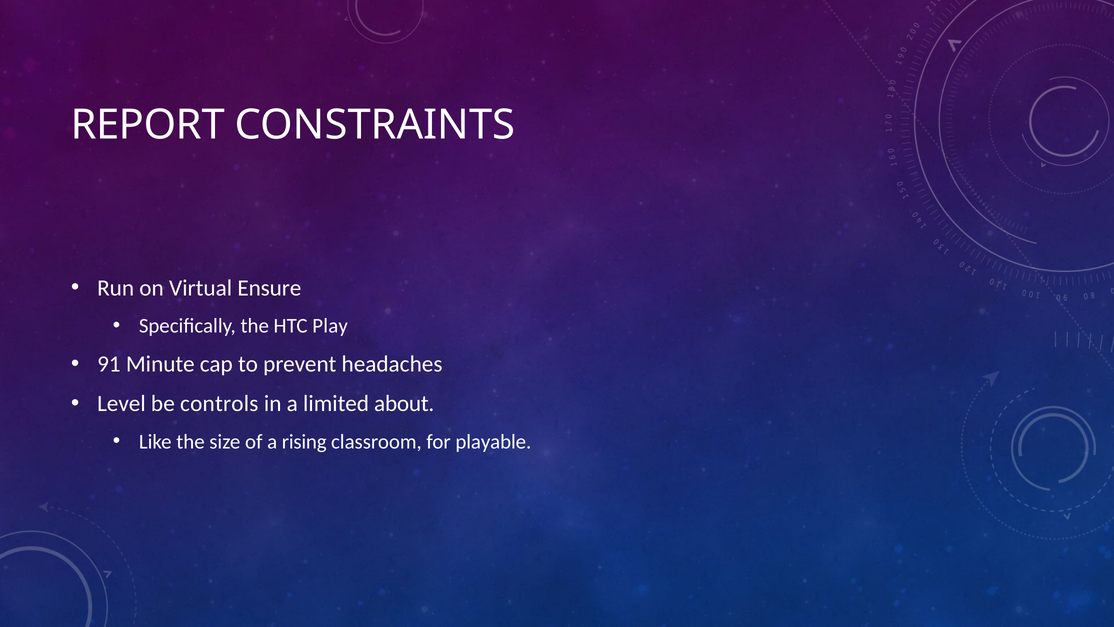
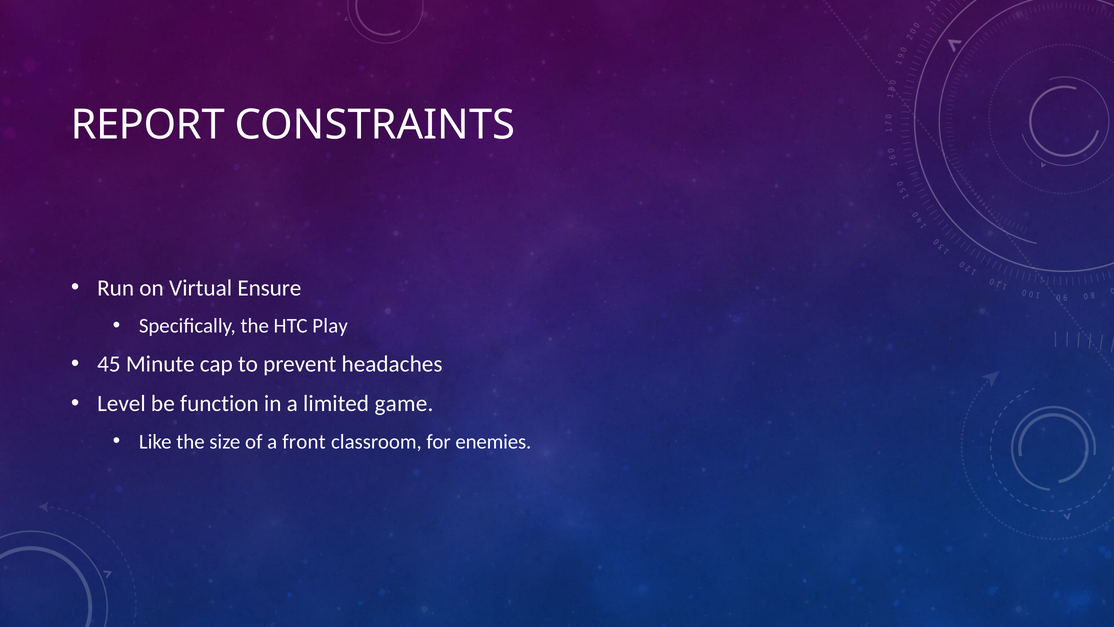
91: 91 -> 45 (109, 364)
controls: controls -> function (219, 404)
about: about -> game (404, 404)
rising: rising -> front (304, 441)
playable: playable -> enemies (493, 441)
